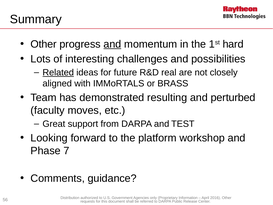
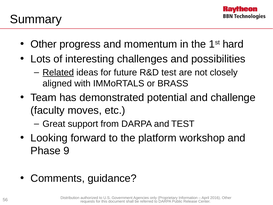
and underline: present -> none (112, 44)
R&D real: real -> test (169, 72)
resulting: resulting -> potential (167, 97)
perturbed: perturbed -> challenge (233, 97)
7: 7 -> 9 (67, 151)
